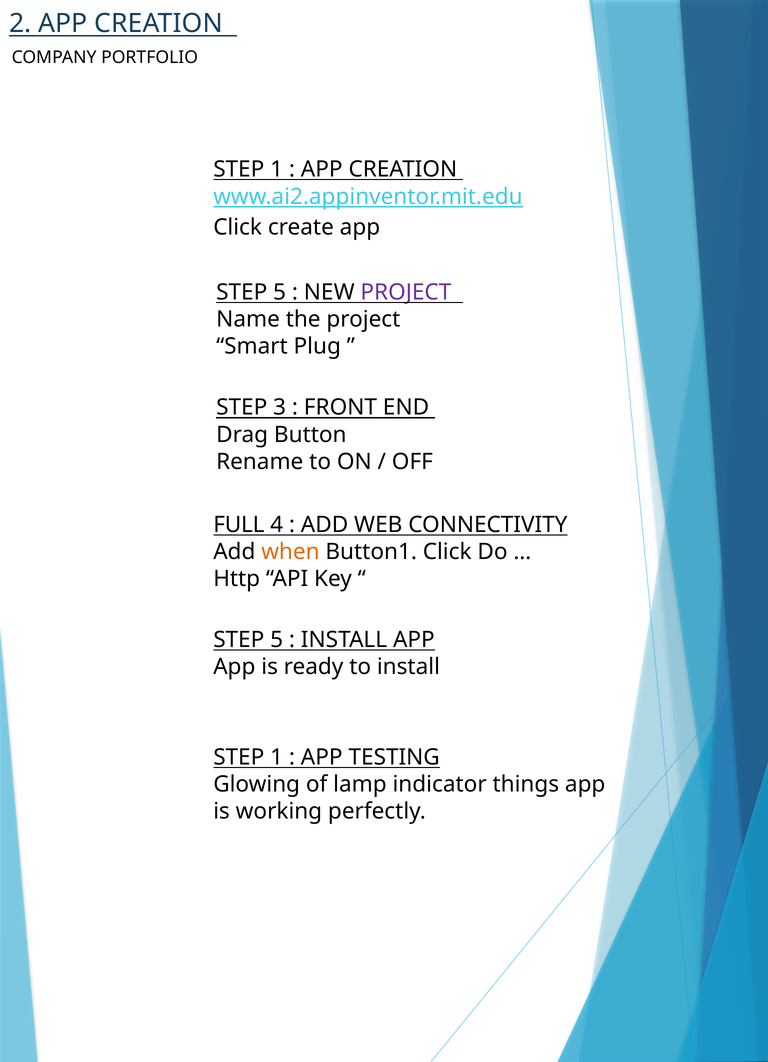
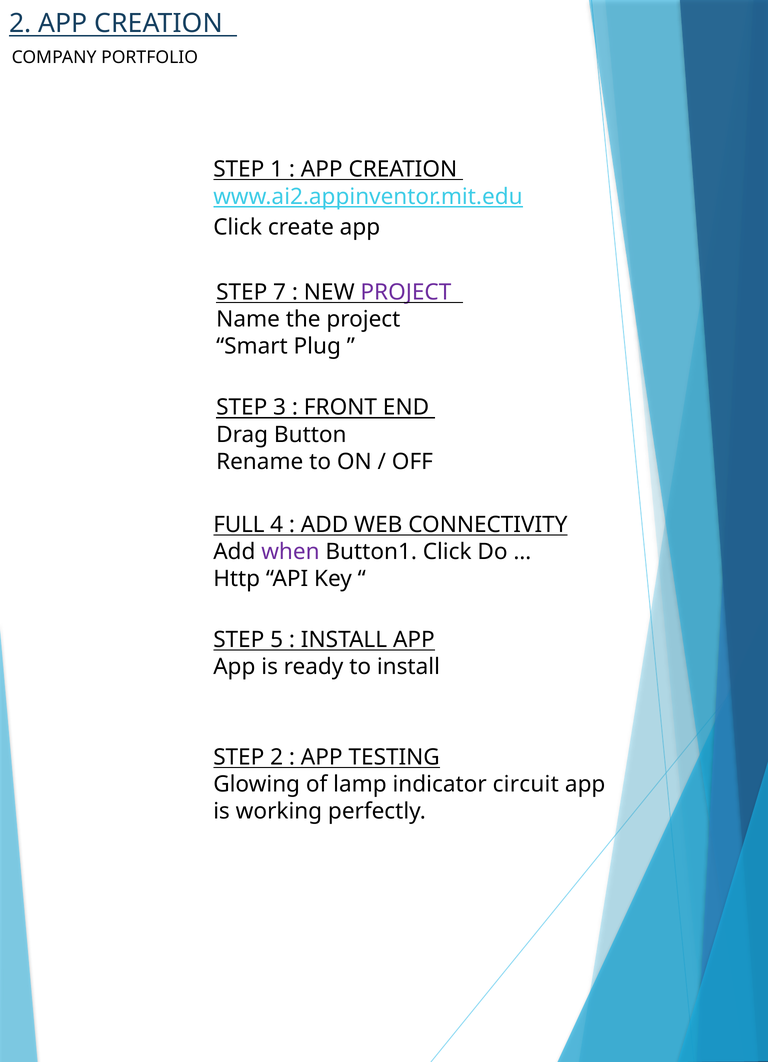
5: 5 -> 7 (280, 292)
when colour: orange -> purple (290, 552)
1: 1 -> 2 (277, 757)
things: things -> circuit (526, 784)
